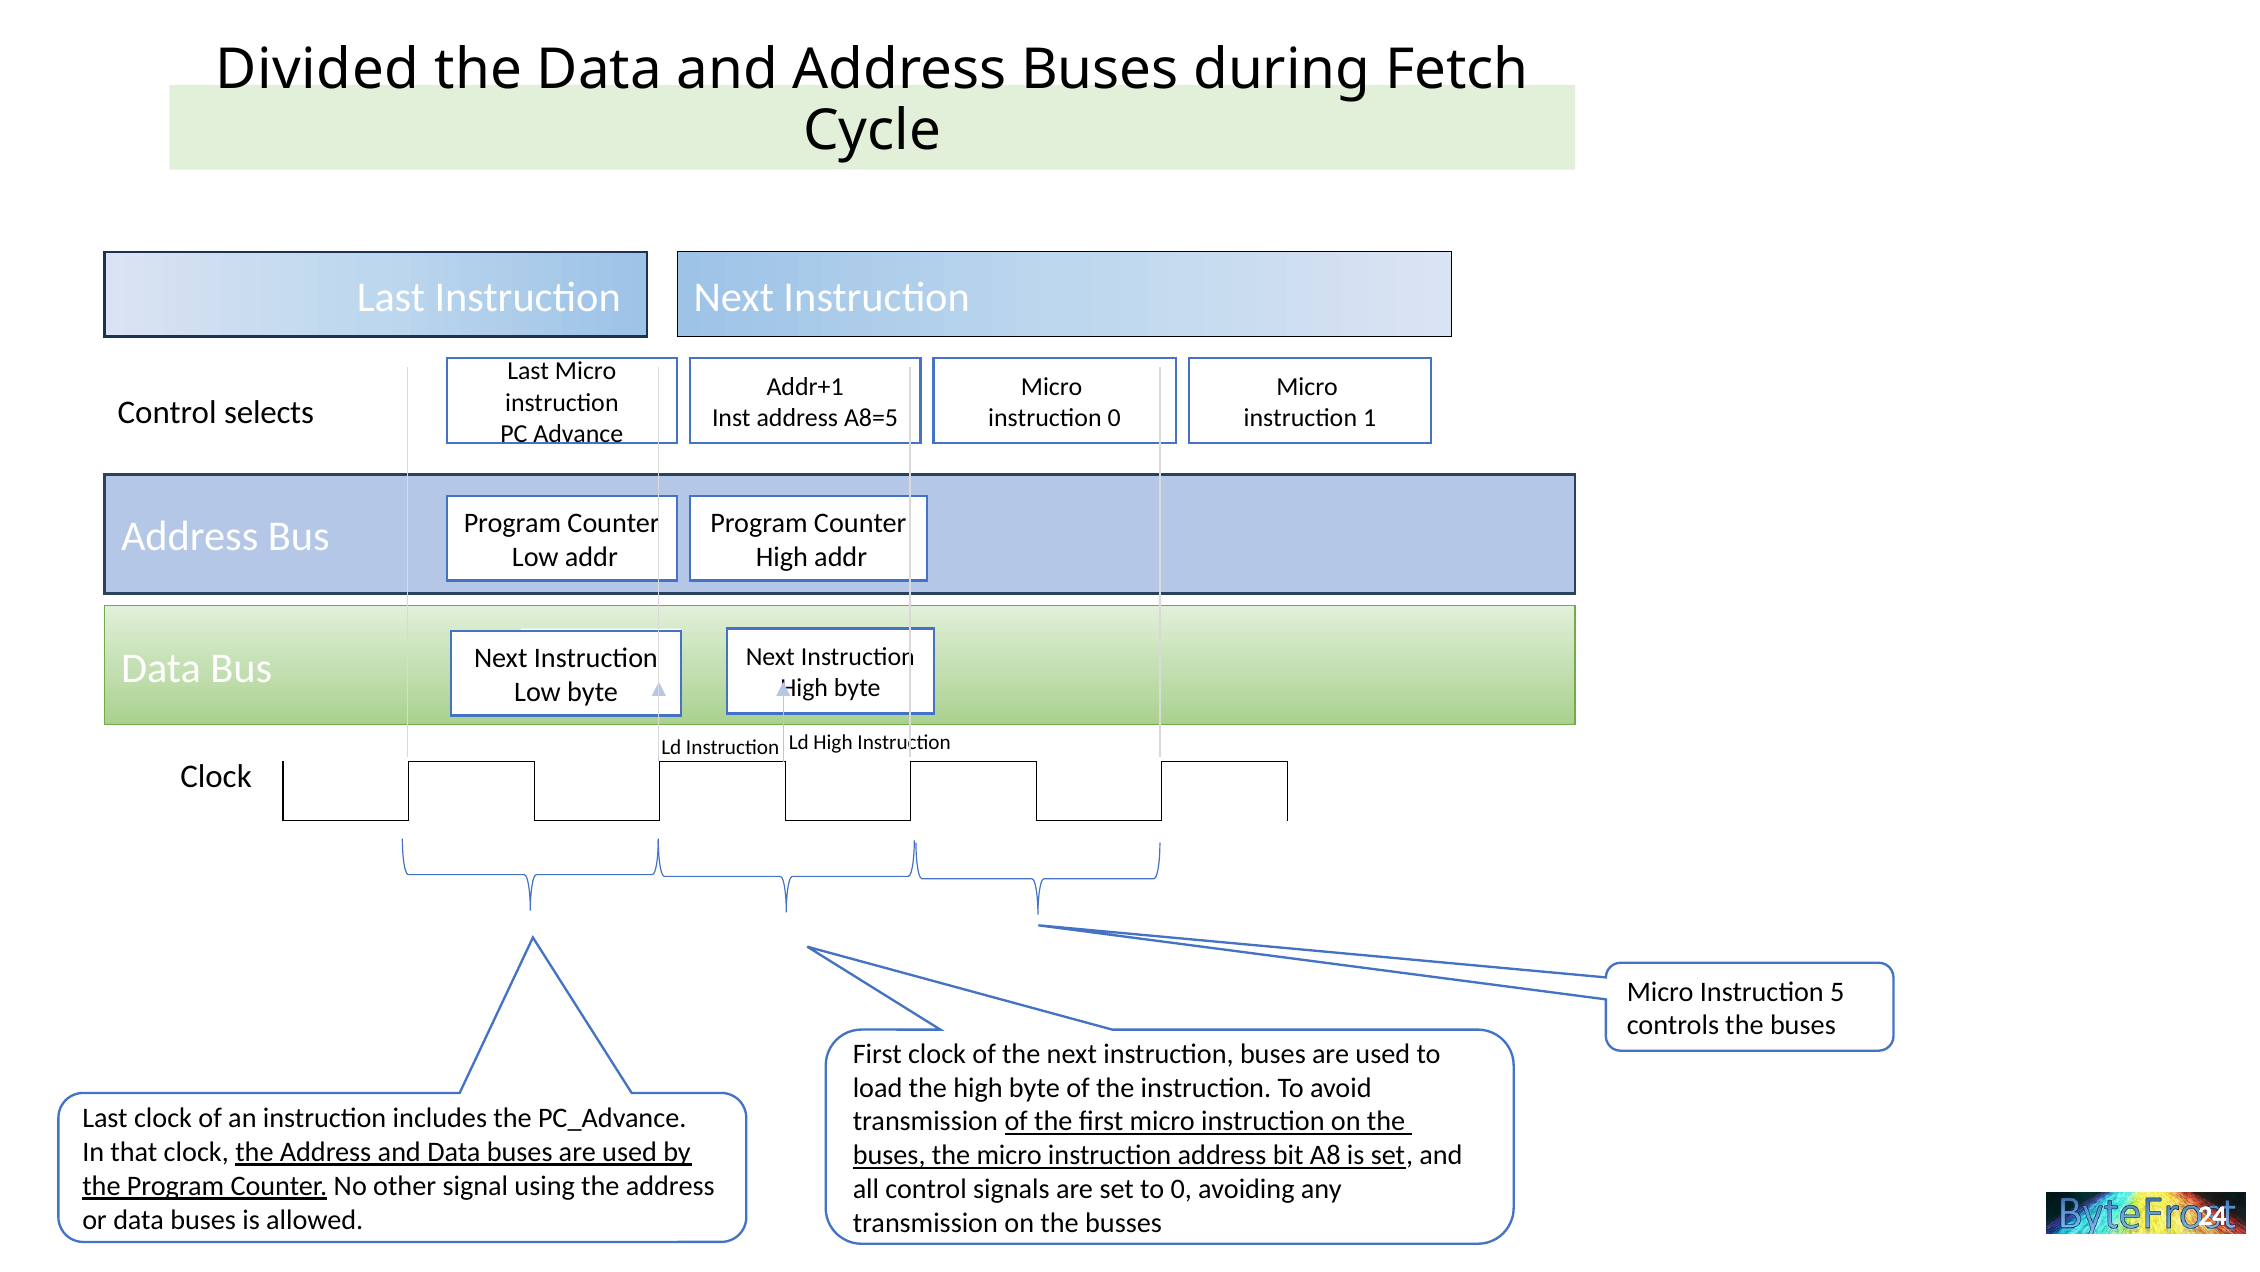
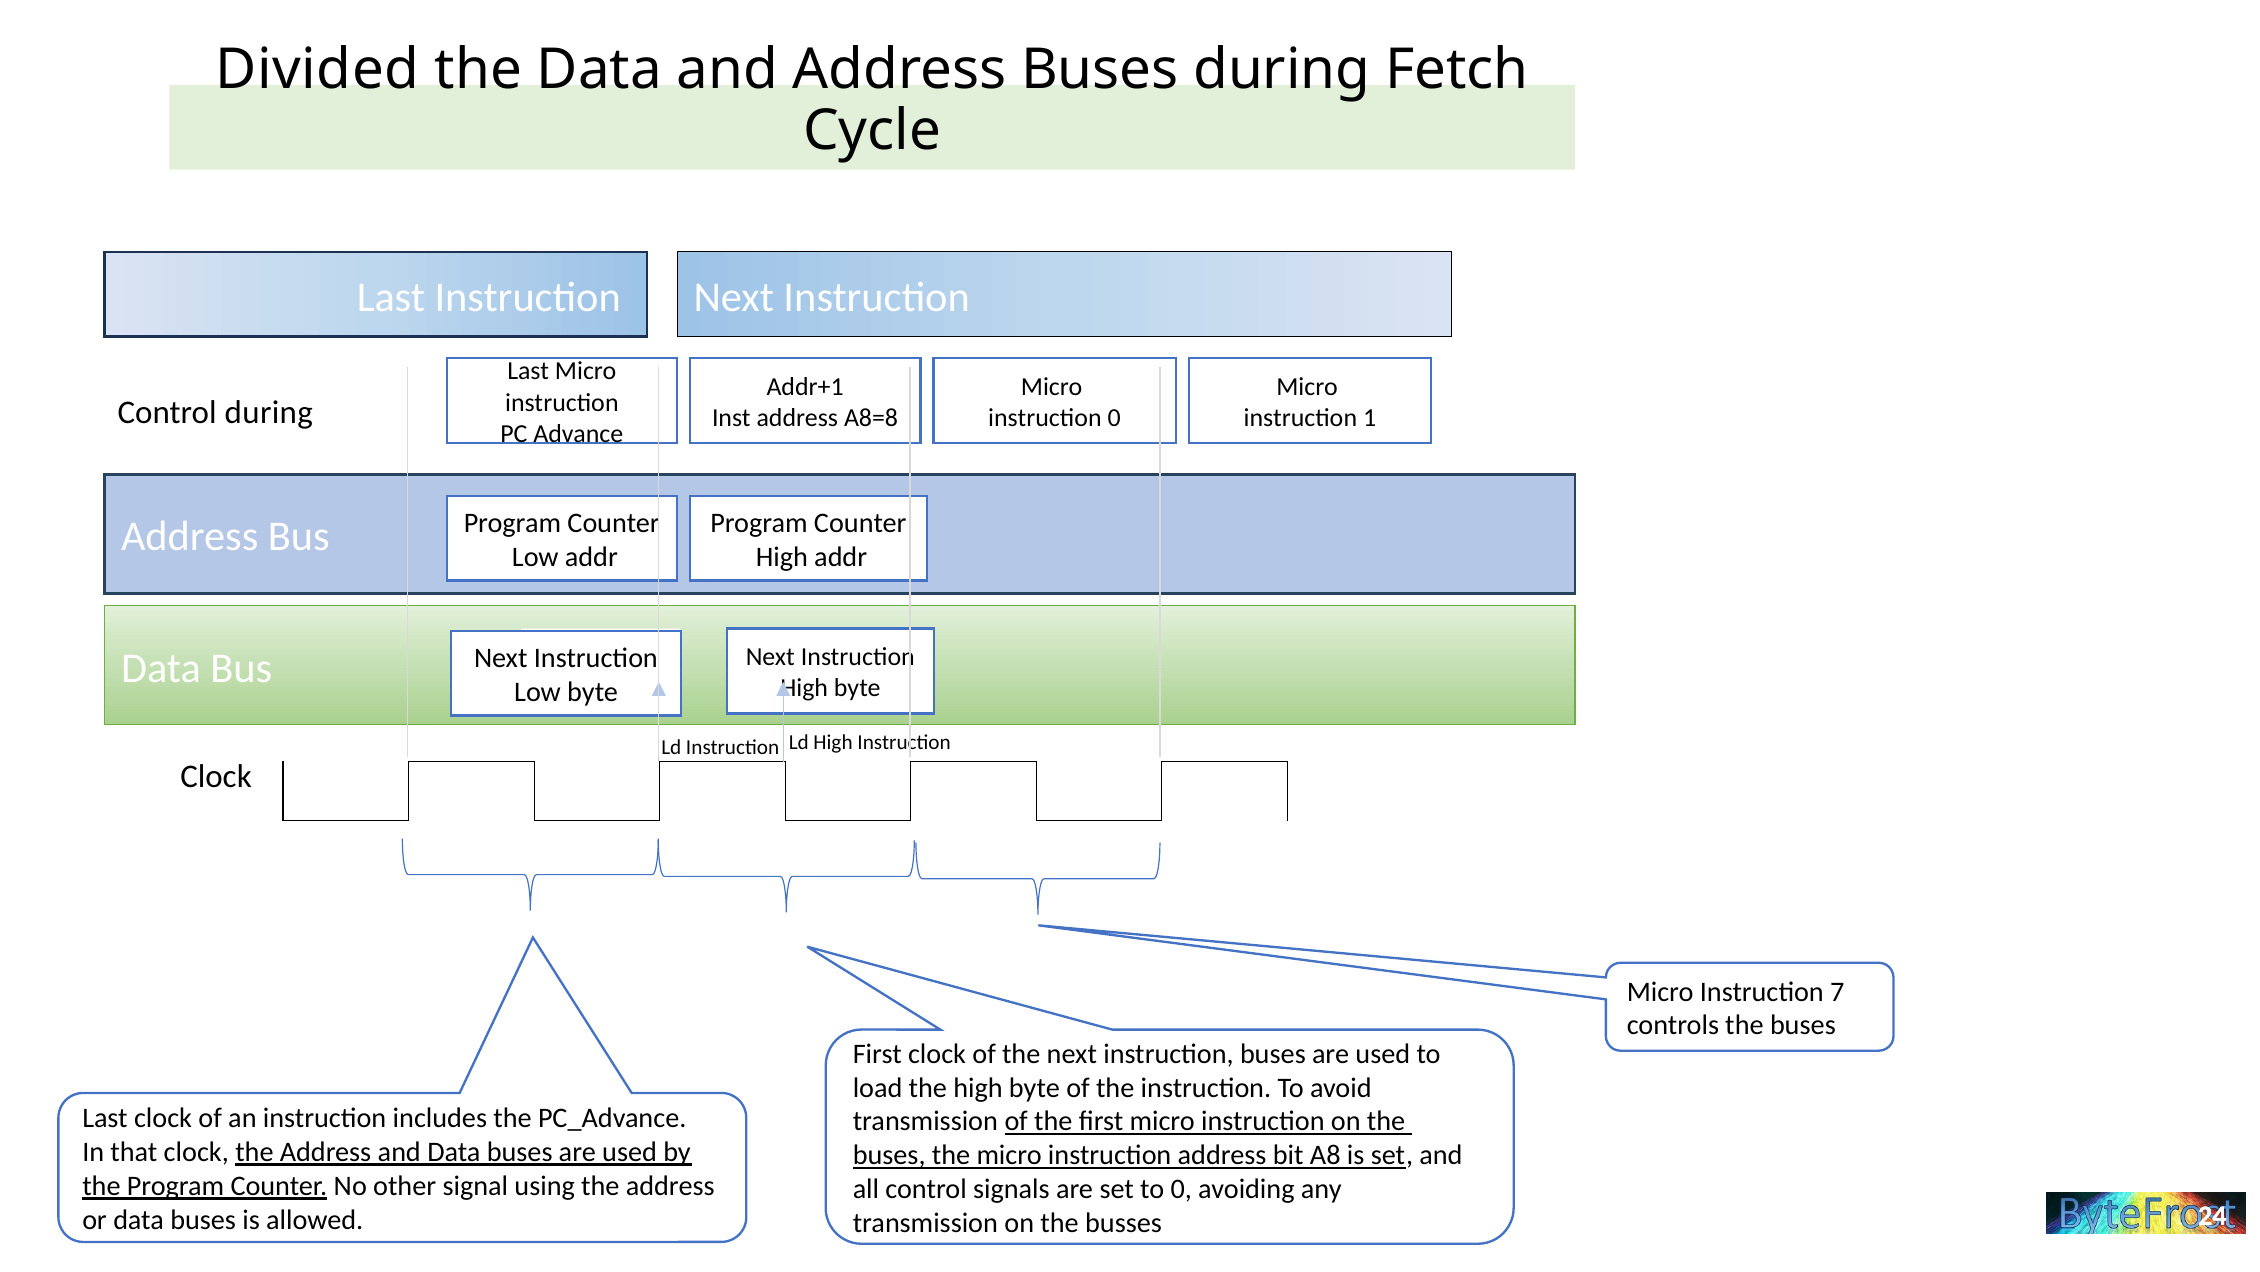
Control selects: selects -> during (269, 412)
A8=5: A8=5 -> A8=8 (871, 418)
5: 5 -> 7 (1837, 991)
